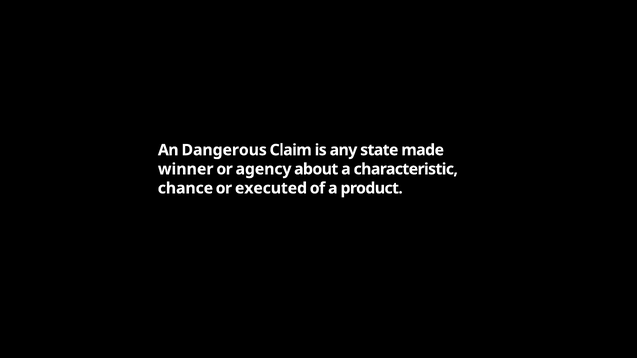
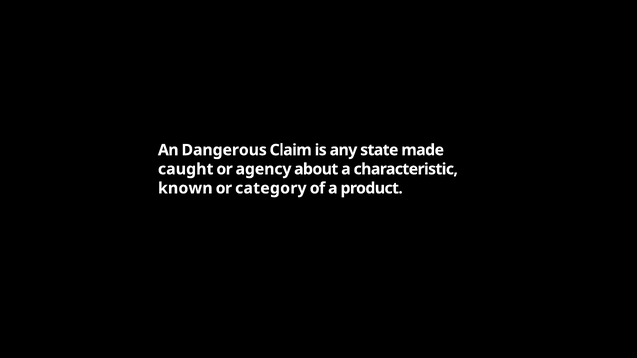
winner: winner -> caught (186, 169)
chance: chance -> known (185, 188)
executed: executed -> category (271, 188)
